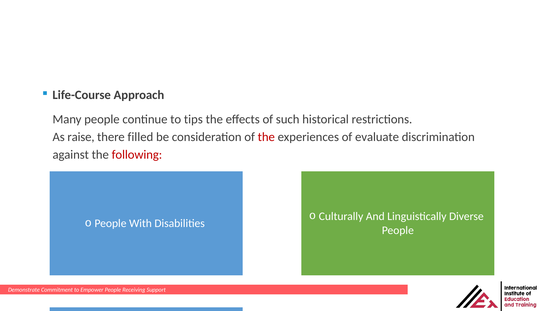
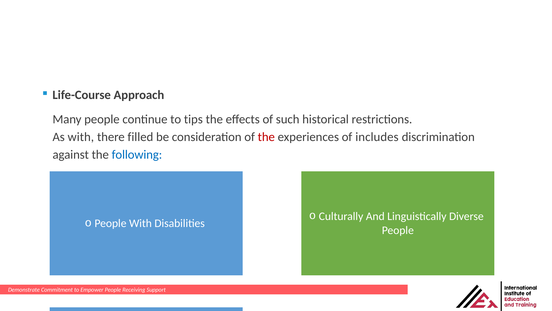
As raise: raise -> with (81, 137)
evaluate: evaluate -> includes (377, 137)
following colour: red -> blue (137, 154)
